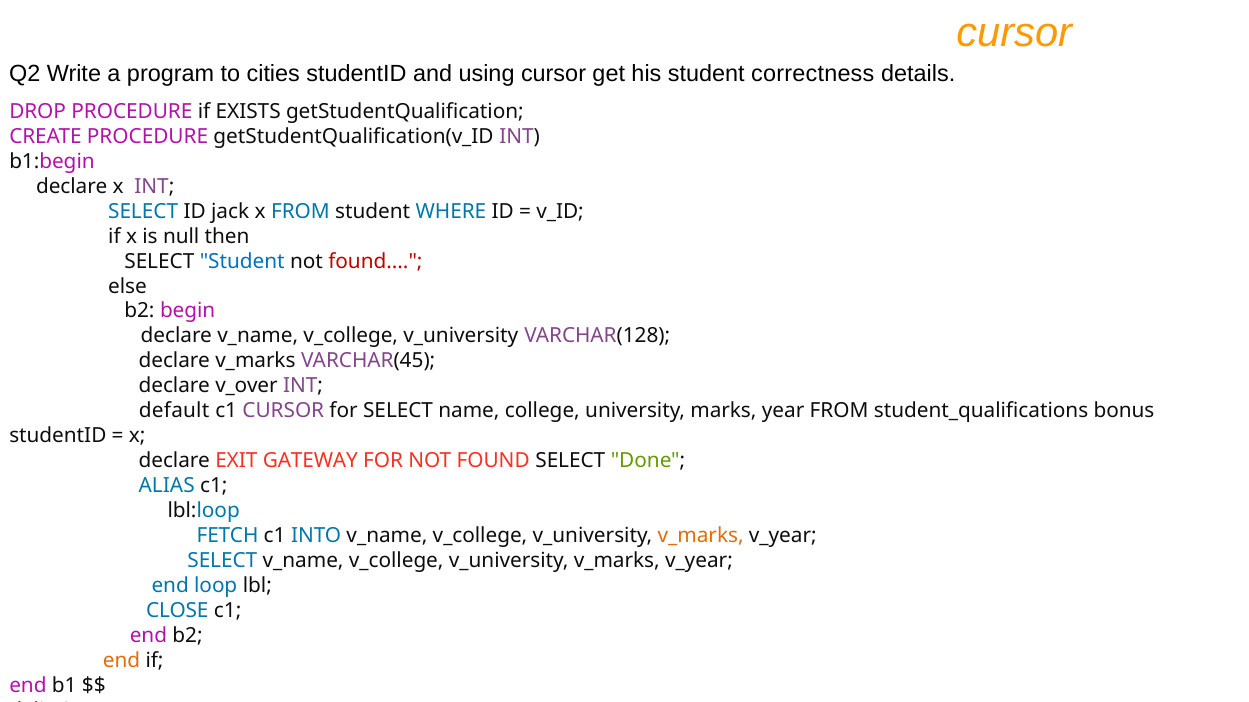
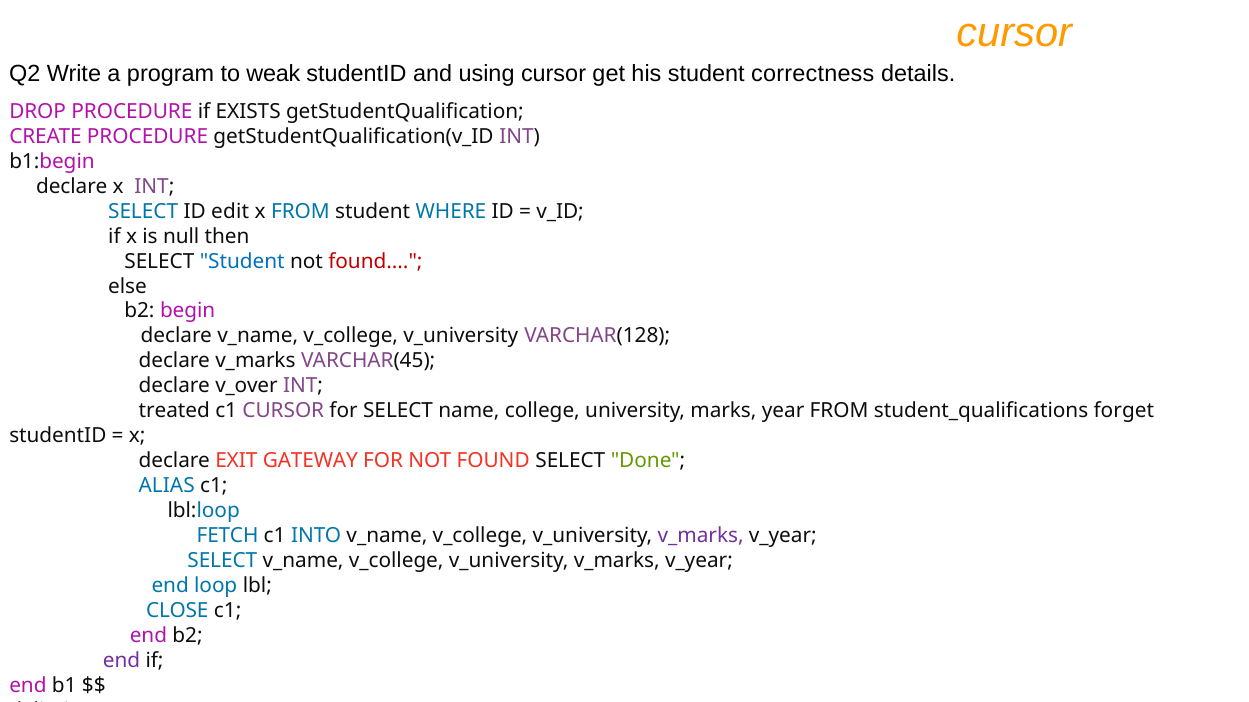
cities: cities -> weak (273, 74)
jack: jack -> edit (230, 211)
default: default -> treated (174, 411)
bonus: bonus -> forget (1124, 411)
v_marks colour: orange -> purple (701, 536)
end colour: orange -> purple (122, 661)
